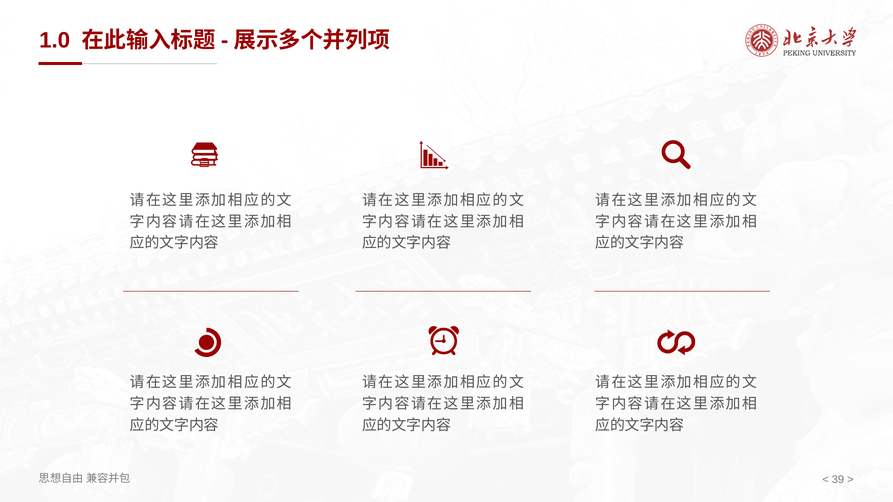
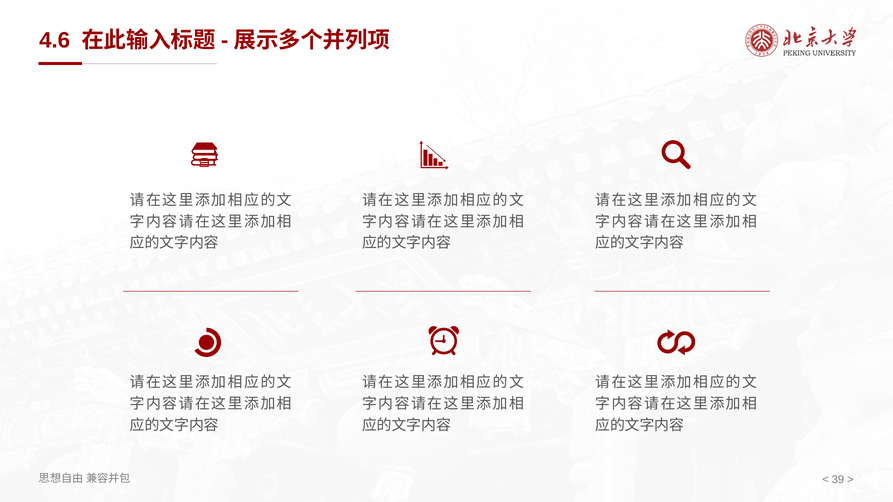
1.0: 1.0 -> 4.6 (55, 40)
